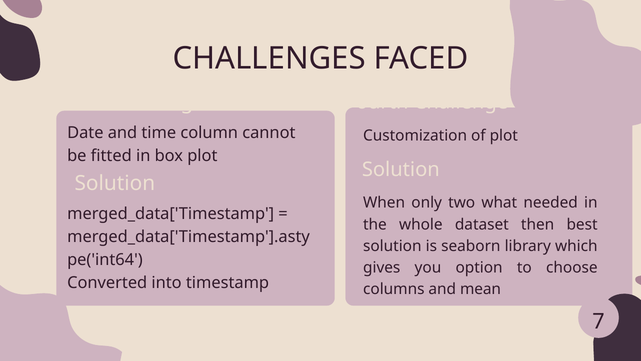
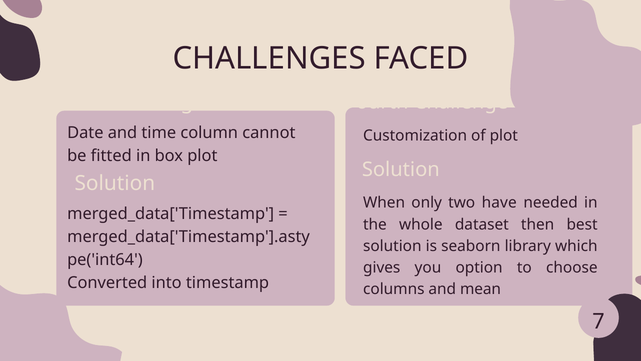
two what: what -> have (499, 203)
